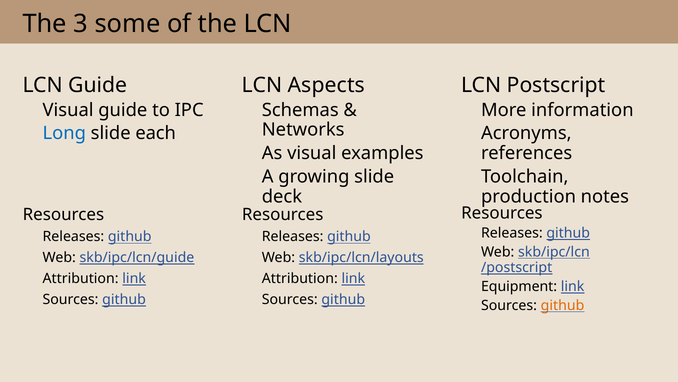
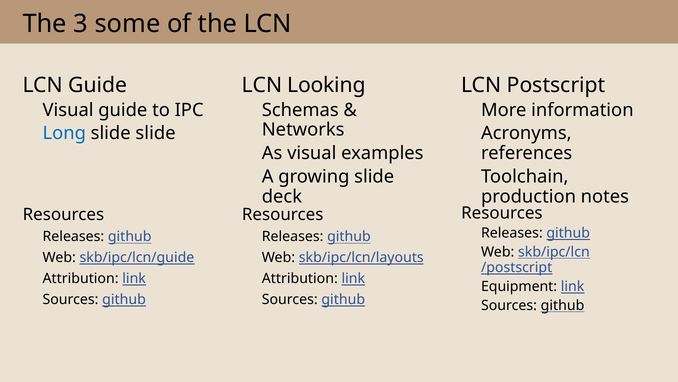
Aspects: Aspects -> Looking (326, 85)
slide each: each -> slide (156, 133)
github colour: orange -> black (563, 305)
